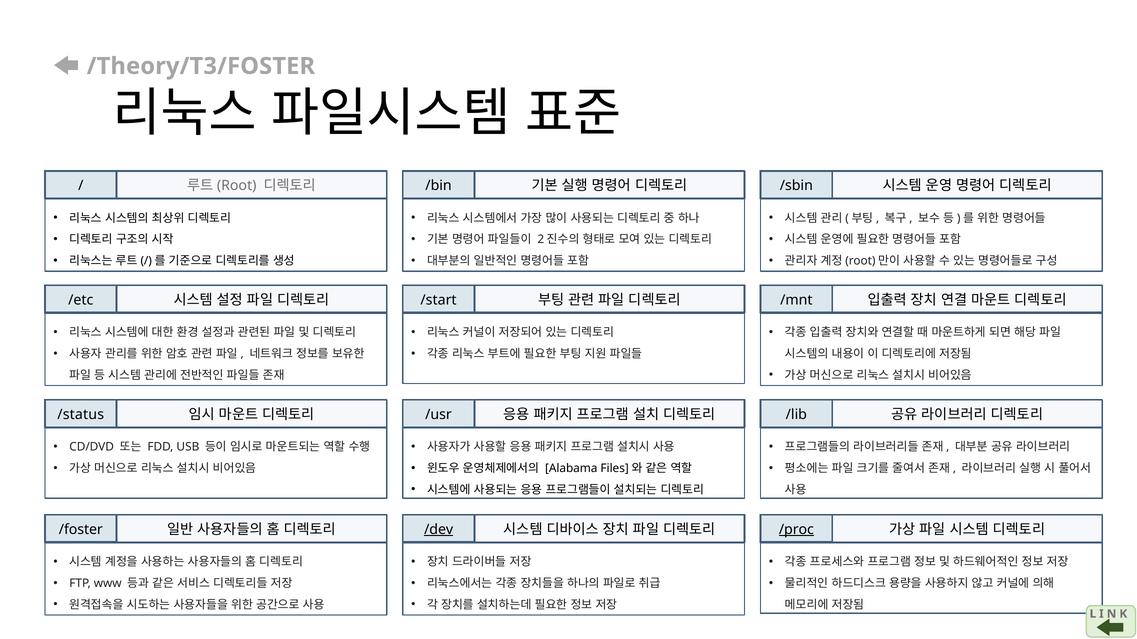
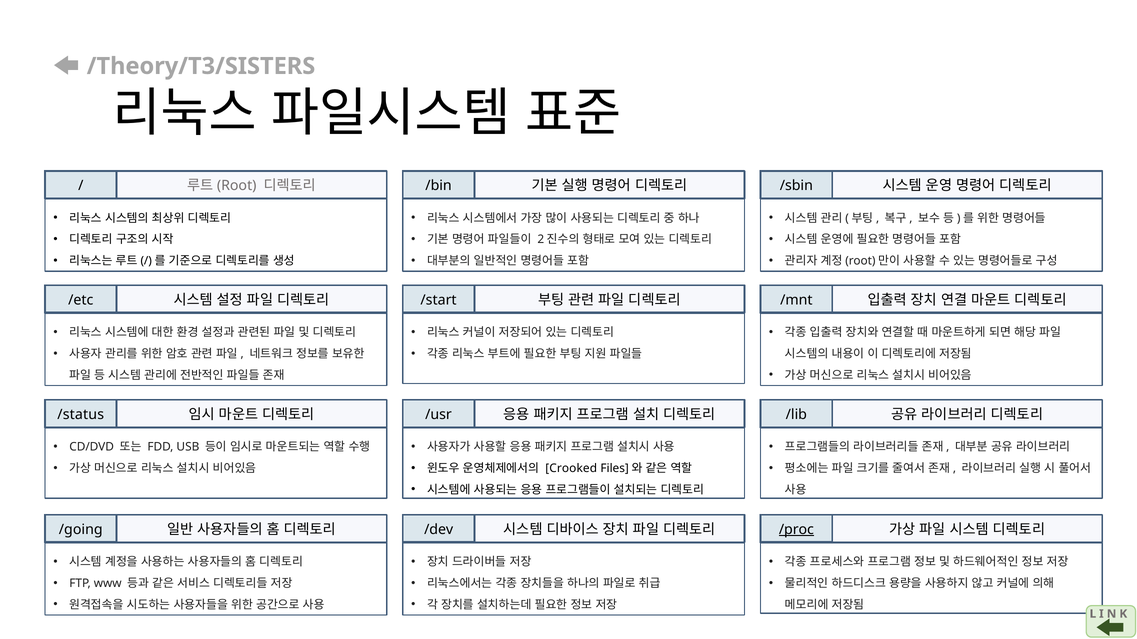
/Theory/T3/FOSTER: /Theory/T3/FOSTER -> /Theory/T3/SISTERS (201, 66)
Alabama: Alabama -> Crooked (571, 469)
/foster: /foster -> /going (81, 530)
/dev underline: present -> none (439, 530)
